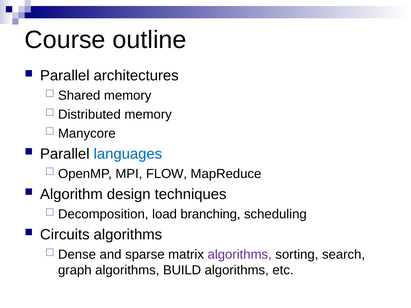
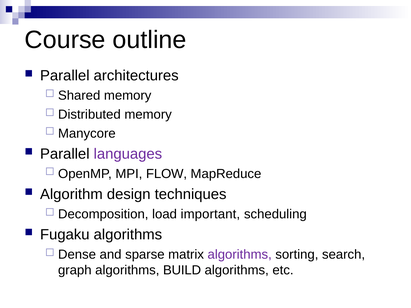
languages colour: blue -> purple (128, 154)
branching: branching -> important (210, 214)
Circuits: Circuits -> Fugaku (65, 235)
